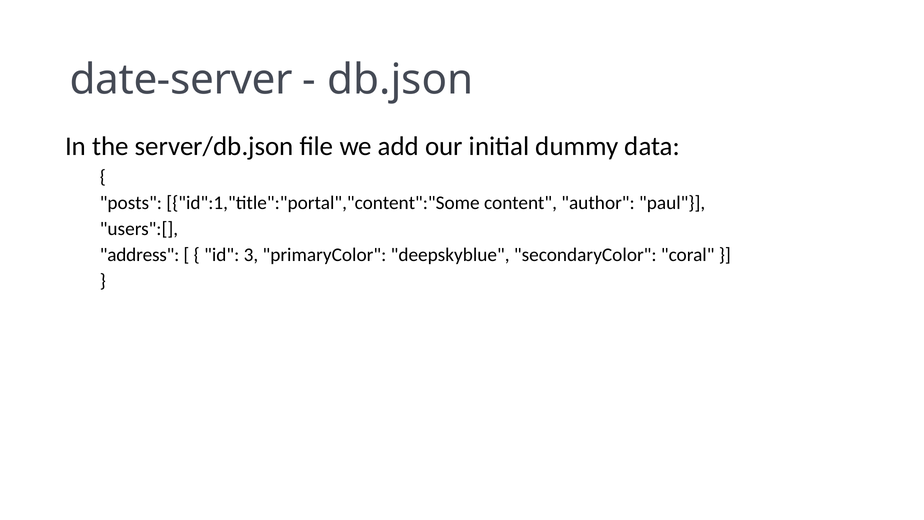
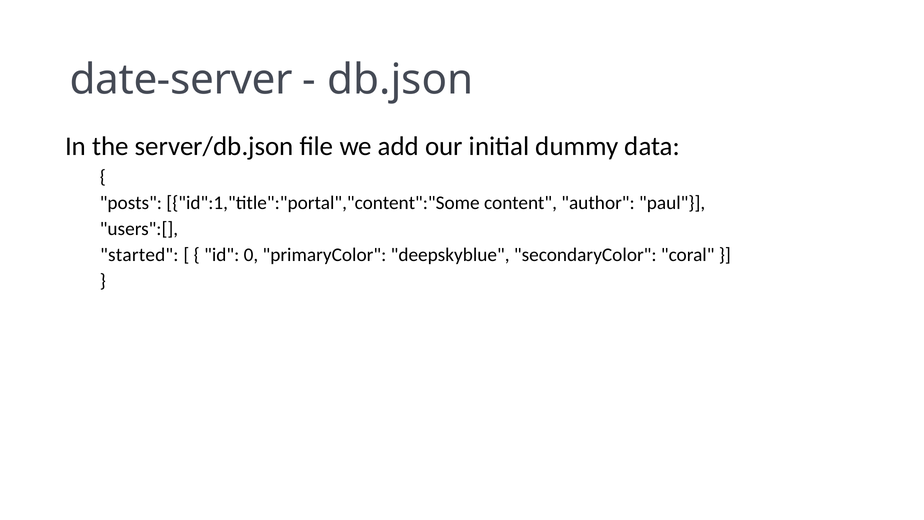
address: address -> started (139, 255)
3: 3 -> 0 (251, 255)
